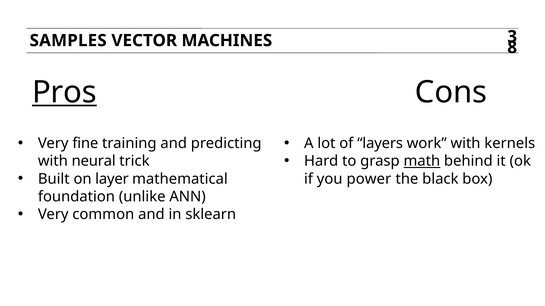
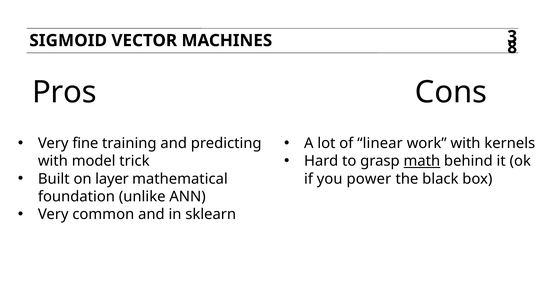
SAMPLES: SAMPLES -> SIGMOID (68, 41)
Pros underline: present -> none (64, 92)
layers: layers -> linear (380, 143)
neural: neural -> model (94, 161)
